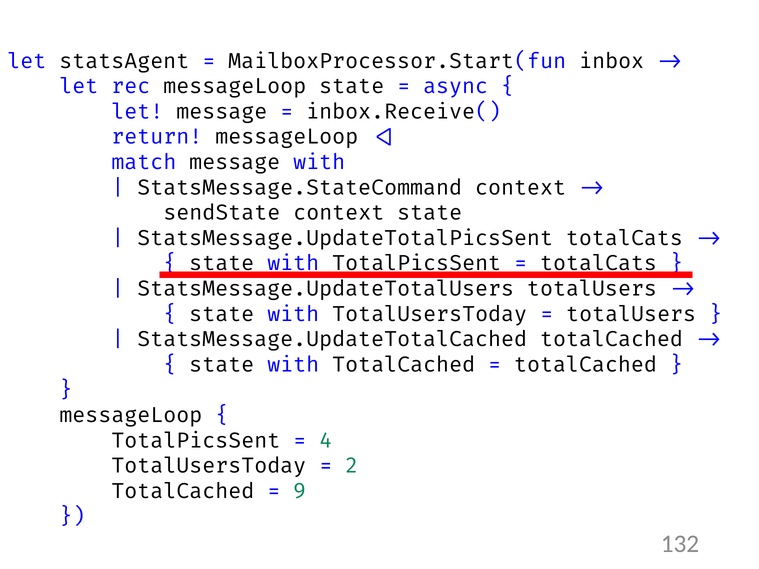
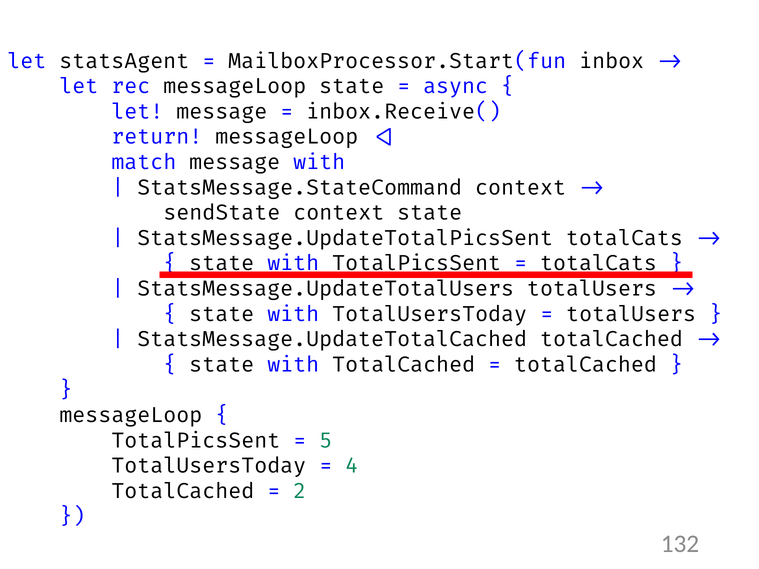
4: 4 -> 5 (326, 441)
2: 2 -> 4 (352, 466)
9: 9 -> 2 (300, 491)
